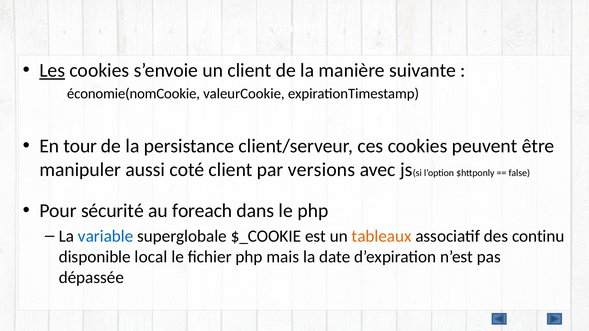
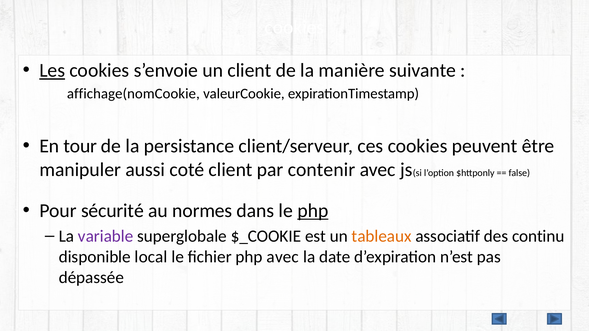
économie(nomCookie: économie(nomCookie -> affichage(nomCookie (133, 94)
versions: versions -> contenir (322, 170)
foreach: foreach -> normes (202, 211)
php underline: none -> present (313, 211)
variable colour: blue -> purple (106, 236)
php mais: mais -> avec (283, 257)
